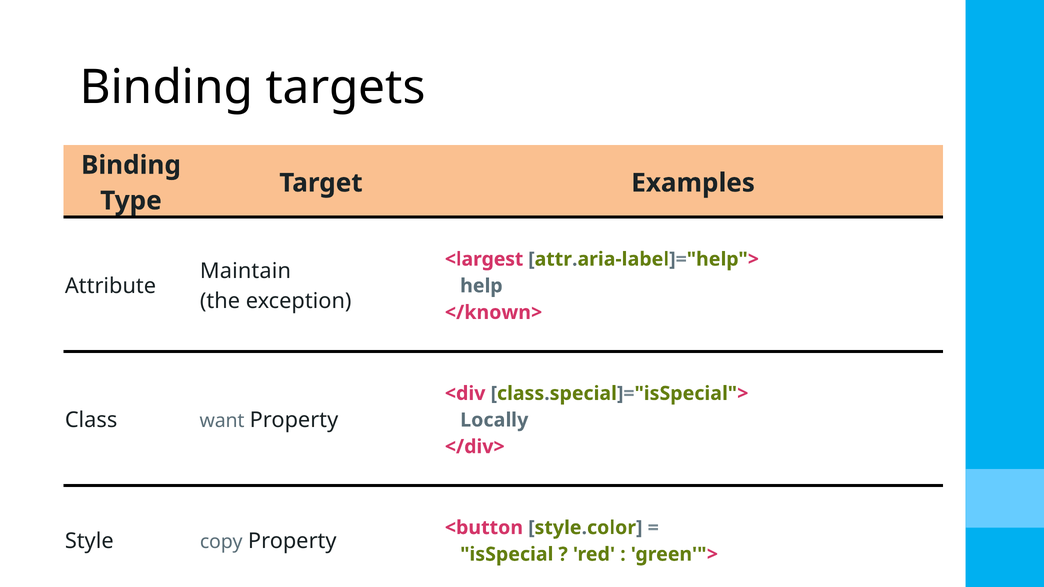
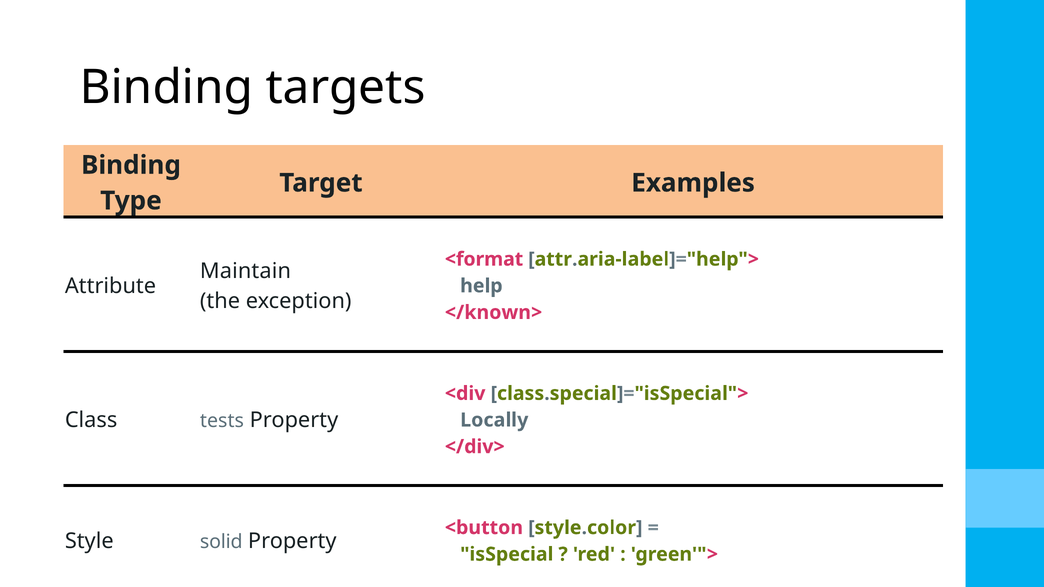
<largest: <largest -> <format (484, 259)
want: want -> tests (222, 421)
copy: copy -> solid (221, 542)
